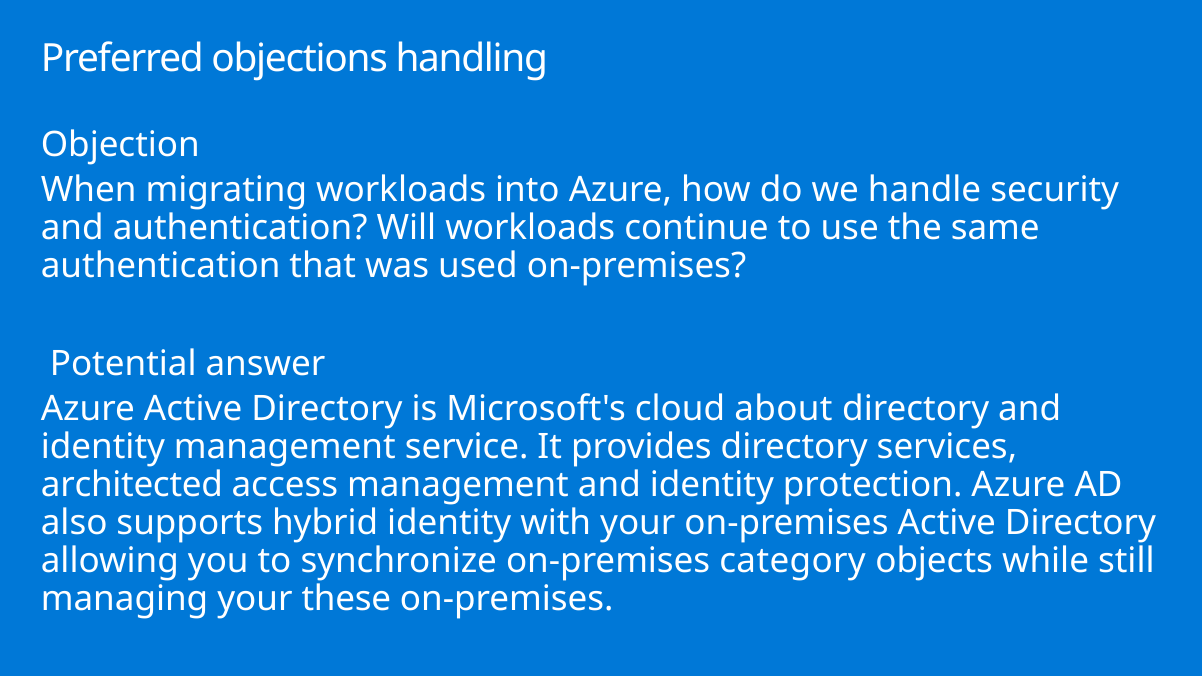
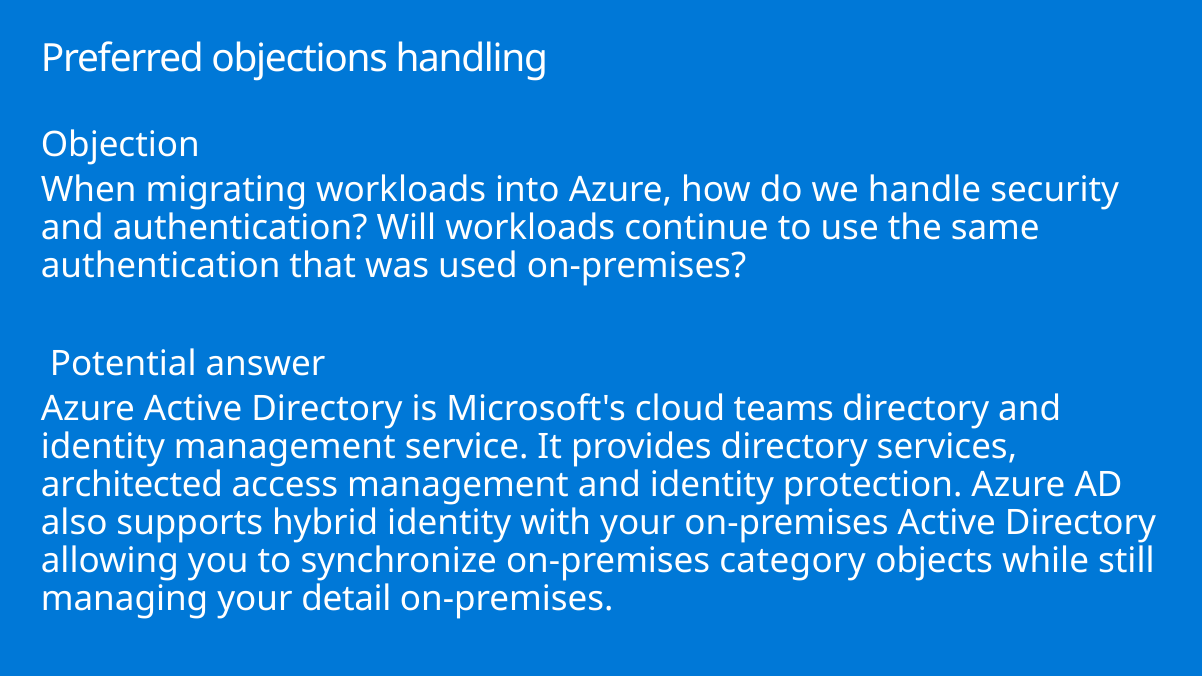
about: about -> teams (784, 409)
these: these -> detail (346, 599)
